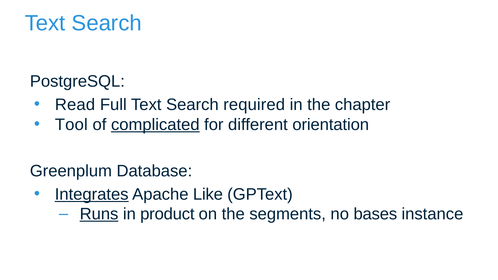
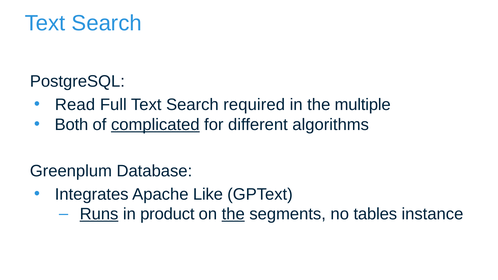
chapter: chapter -> multiple (363, 105)
Tool: Tool -> Both (71, 125)
orientation: orientation -> algorithms (331, 125)
Integrates underline: present -> none (92, 194)
the underline: none -> present (233, 214)
bases: bases -> tables (375, 214)
